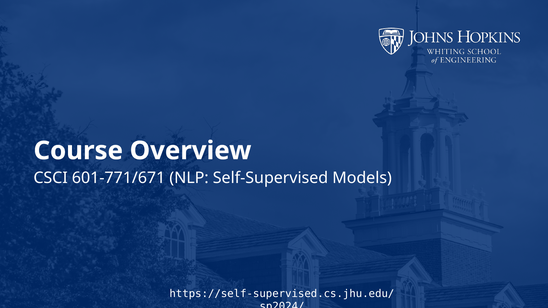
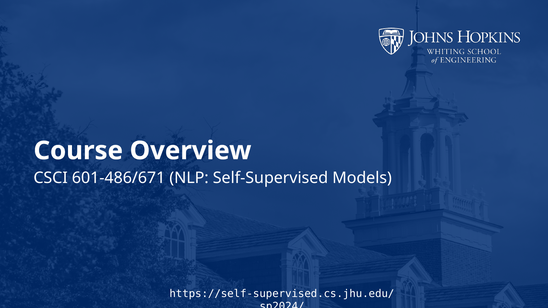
601-771/671: 601-771/671 -> 601-486/671 (119, 178)
